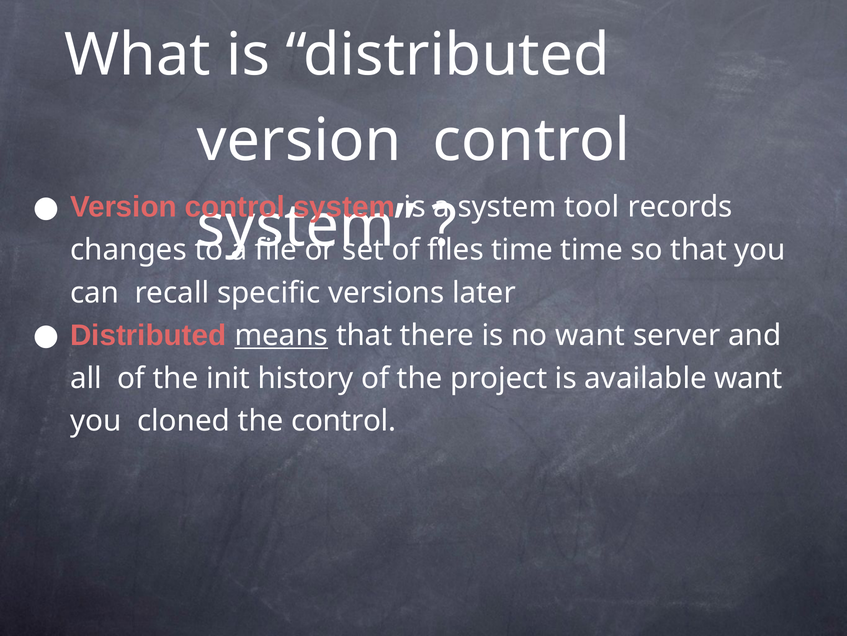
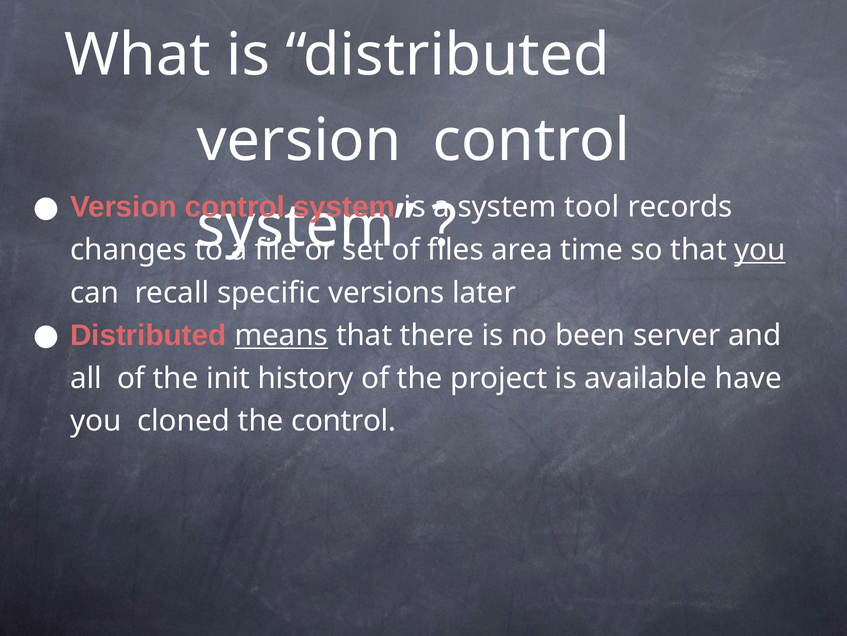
time: time -> area (522, 250)
you underline: none -> present (760, 250)
no want: want -> been (590, 335)
available want: want -> have (748, 378)
